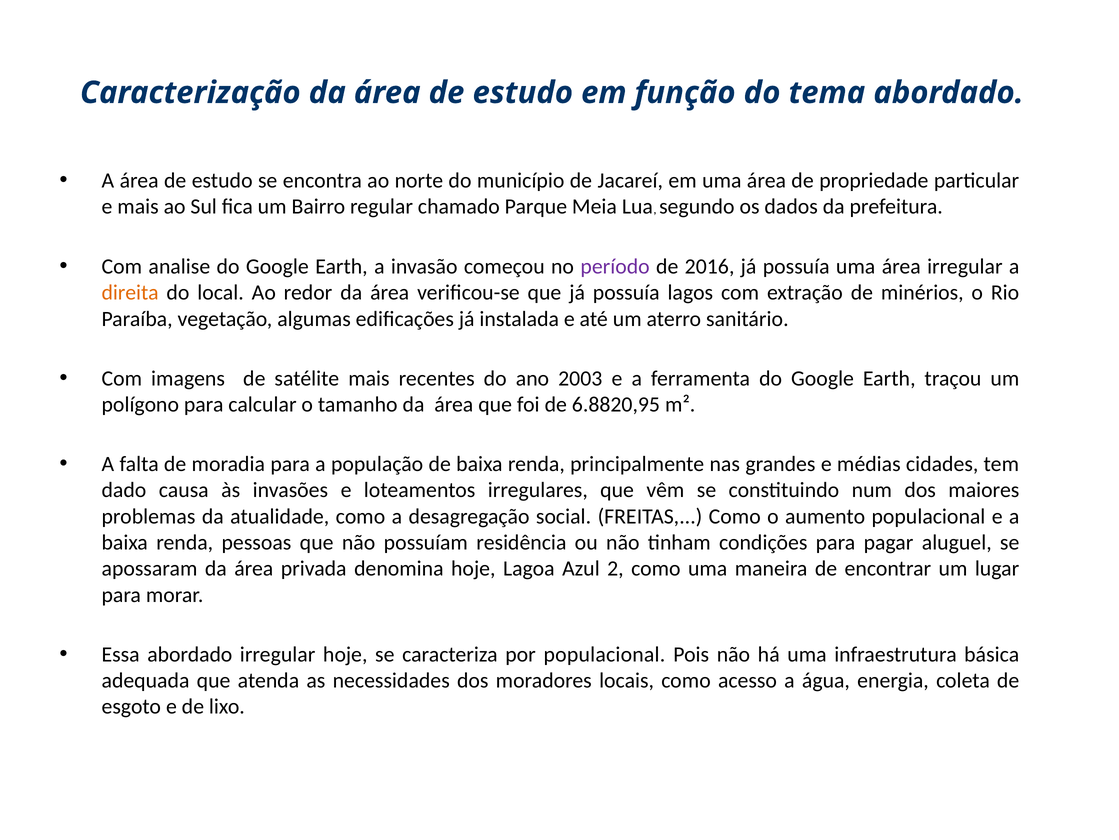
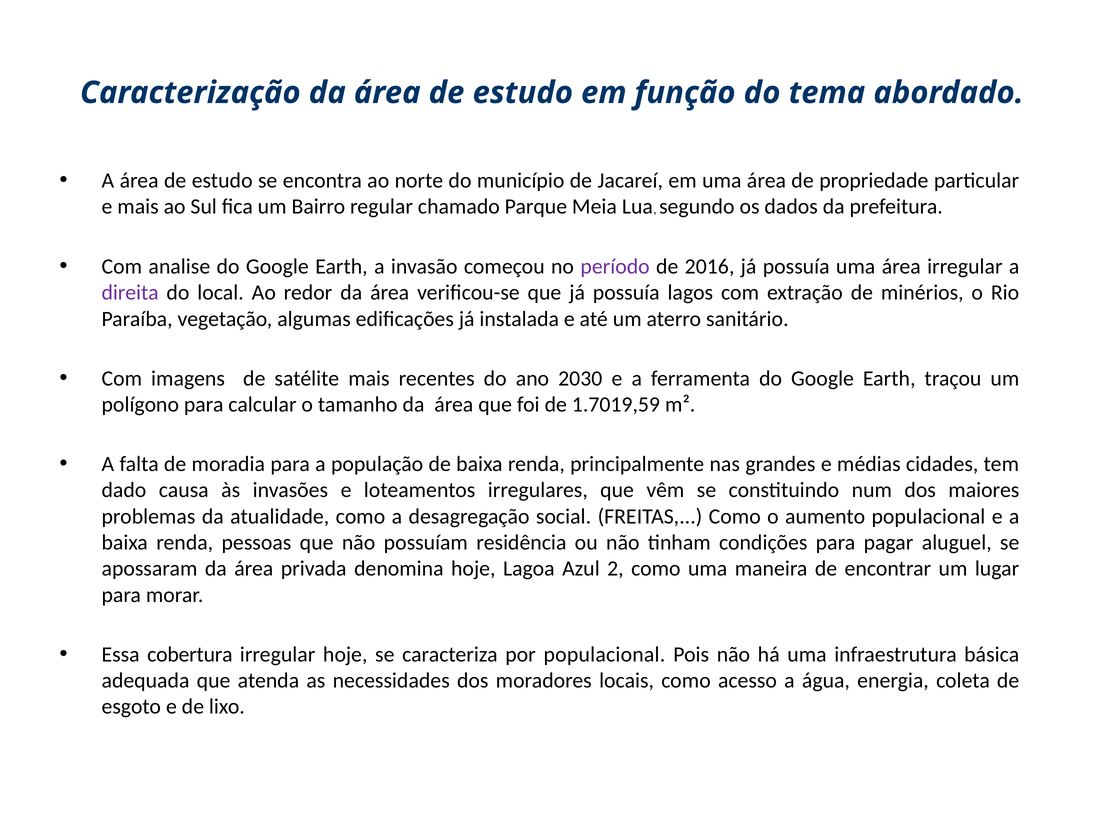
direita colour: orange -> purple (130, 293)
2003: 2003 -> 2030 (580, 378)
6.8820,95: 6.8820,95 -> 1.7019,59 (616, 404)
Essa abordado: abordado -> cobertura (190, 654)
